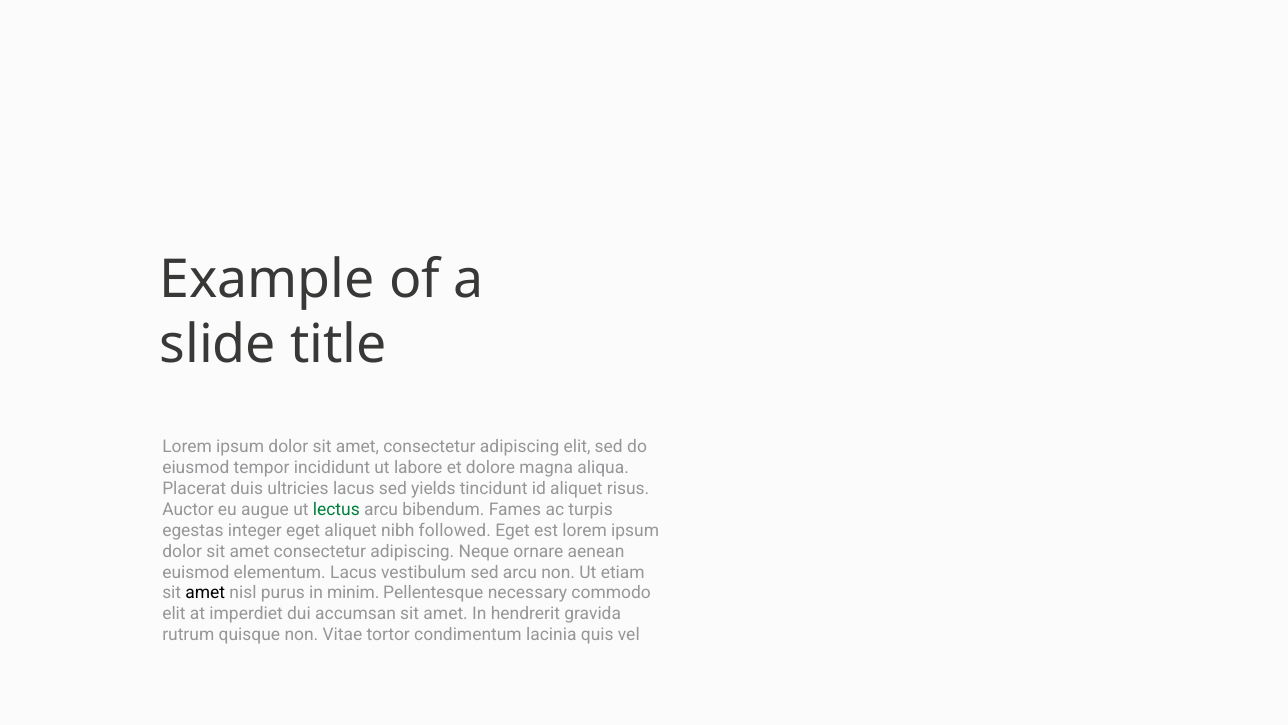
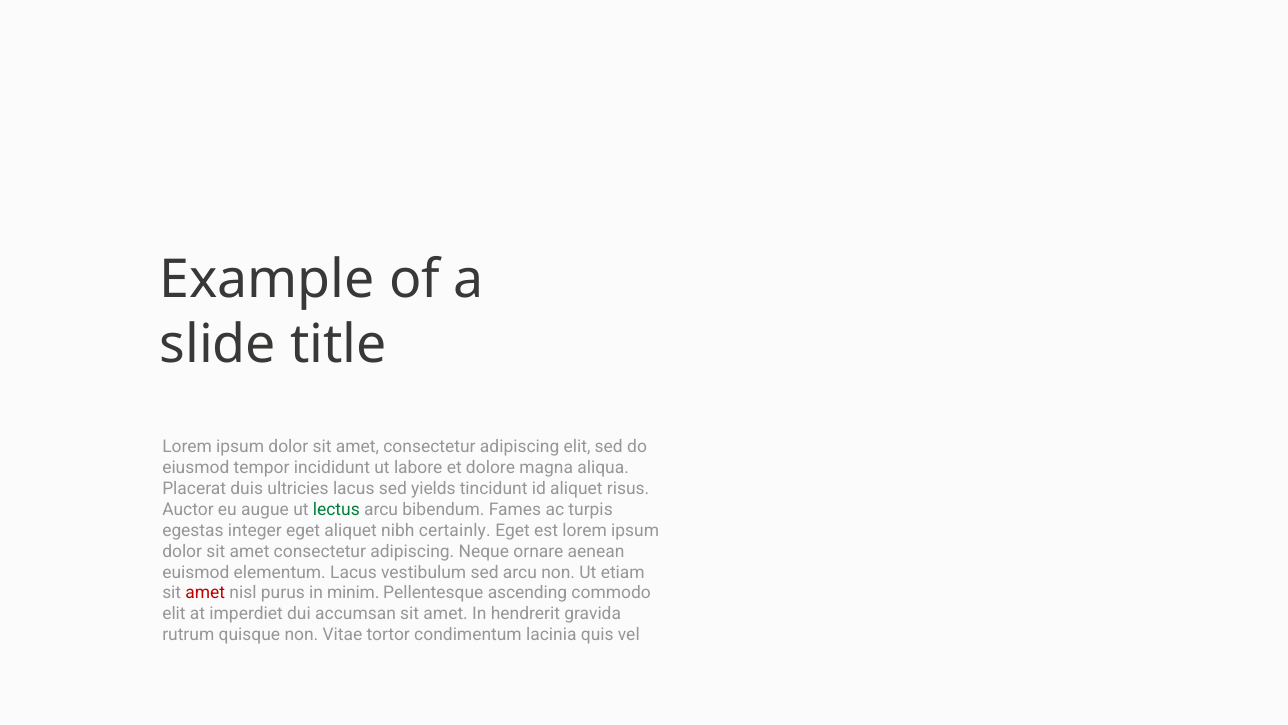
followed: followed -> certainly (455, 530)
amet colour: black -> red (205, 593)
necessary: necessary -> ascending (527, 593)
